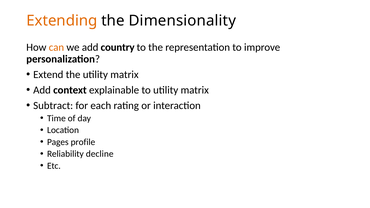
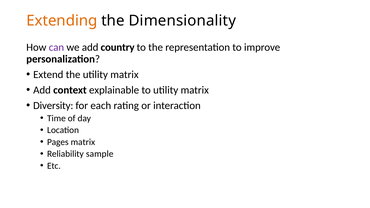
can colour: orange -> purple (56, 47)
Subtract: Subtract -> Diversity (53, 106)
Pages profile: profile -> matrix (83, 142)
decline: decline -> sample (100, 154)
